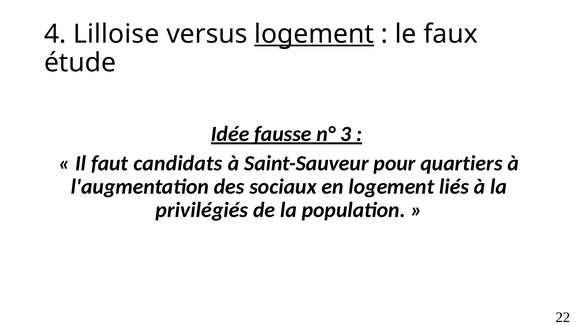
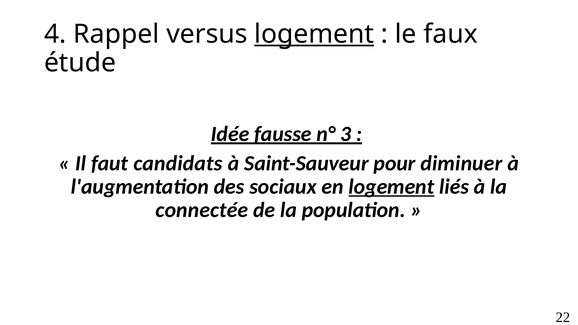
Lilloise: Lilloise -> Rappel (116, 34)
quartiers: quartiers -> diminuer (461, 163)
logement underline: none -> present (391, 187)
privilégiés: privilégiés -> connectée (202, 210)
